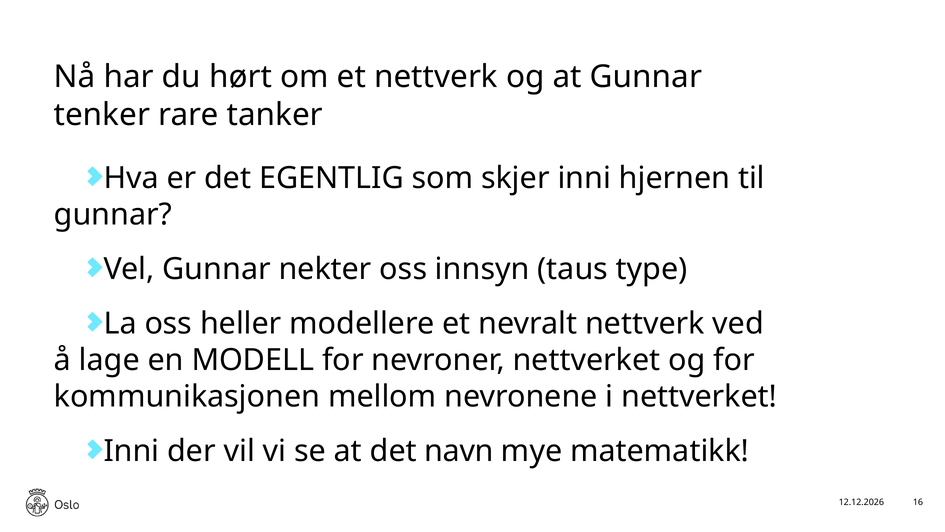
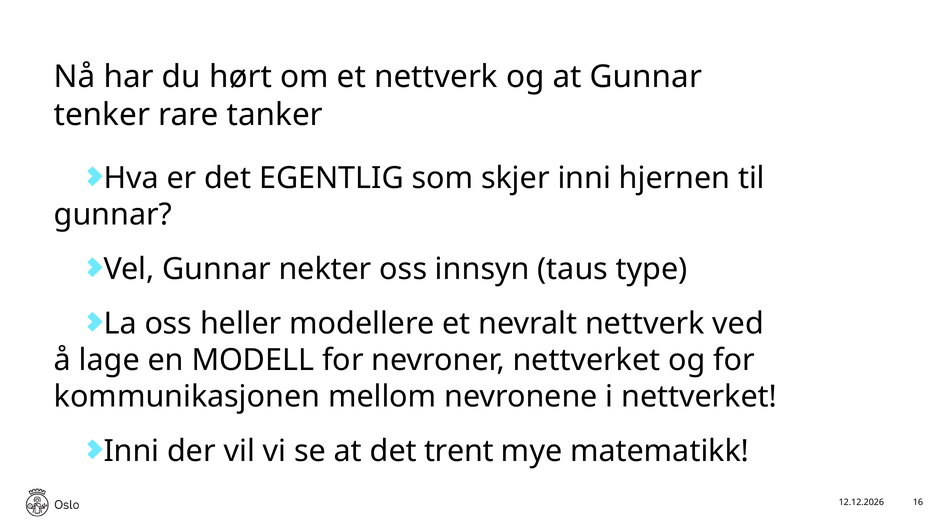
navn: navn -> trent (459, 451)
